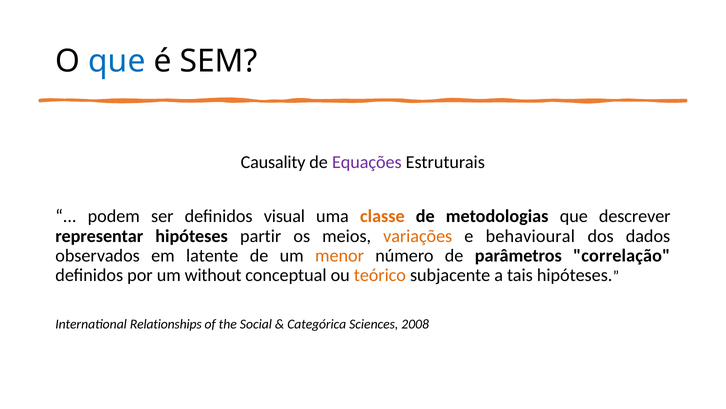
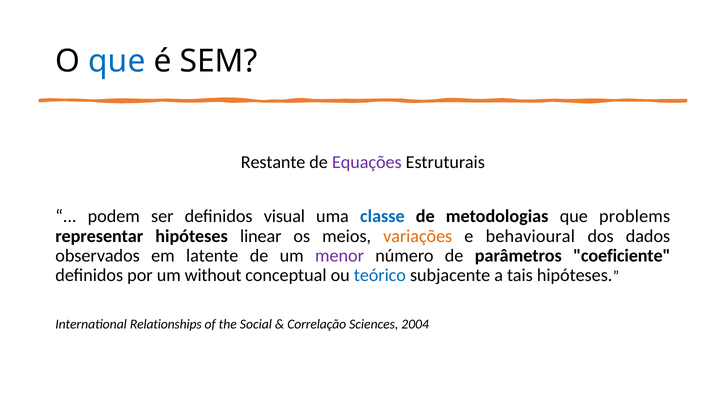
Causality: Causality -> Restante (273, 162)
classe colour: orange -> blue (382, 216)
descrever: descrever -> problems (635, 216)
partir: partir -> linear (261, 236)
menor colour: orange -> purple (340, 255)
correlação: correlação -> coeficiente (622, 255)
teórico colour: orange -> blue (380, 275)
Categórica: Categórica -> Correlação (317, 324)
2008: 2008 -> 2004 (415, 324)
